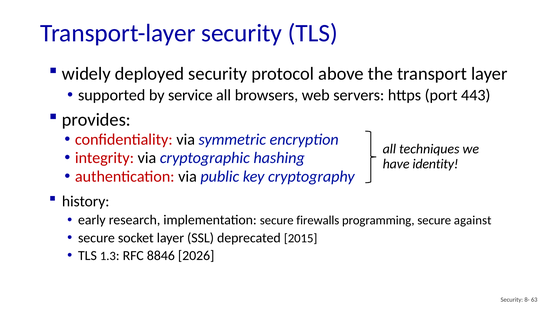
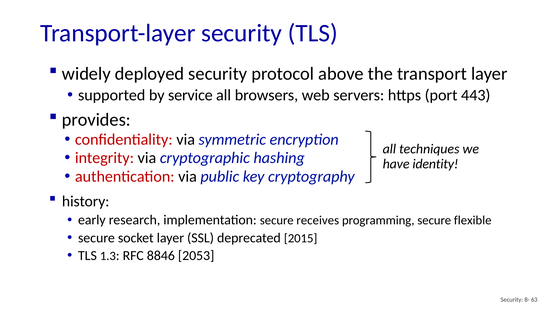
firewalls: firewalls -> receives (318, 221)
against: against -> flexible (473, 221)
2026: 2026 -> 2053 (196, 256)
